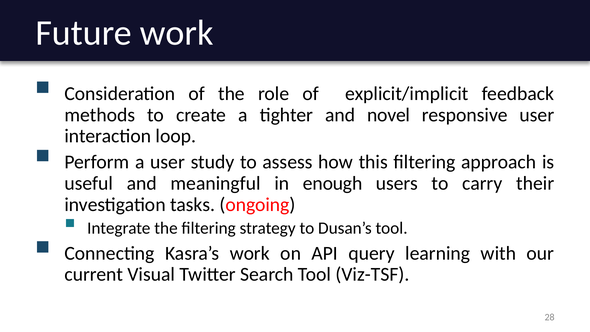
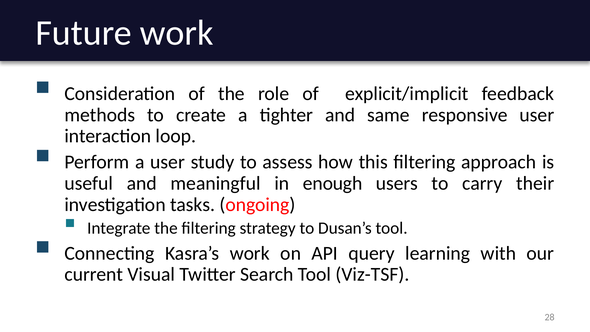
novel: novel -> same (389, 115)
